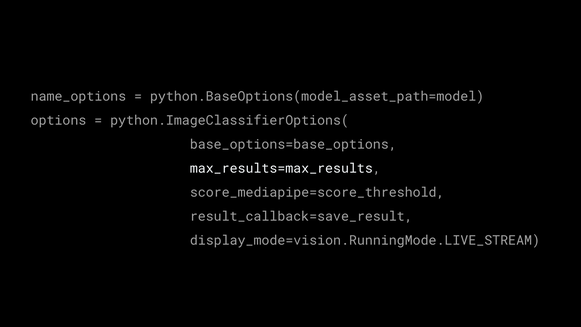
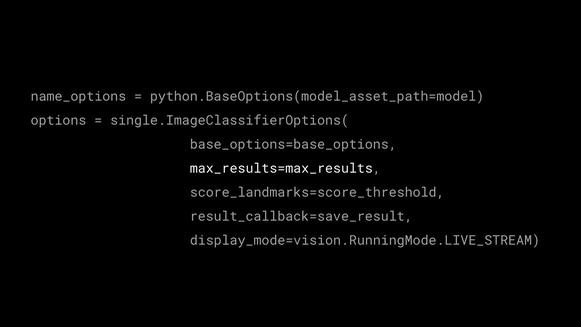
python.ImageClassifierOptions(: python.ImageClassifierOptions( -> single.ImageClassifierOptions( (230, 120)
score_mediapipe=score_threshold: score_mediapipe=score_threshold -> score_landmarks=score_threshold (317, 192)
